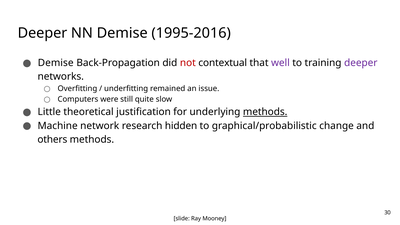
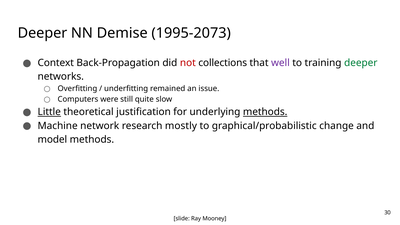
1995-2016: 1995-2016 -> 1995-2073 (191, 33)
Demise: Demise -> Context (56, 63)
contextual: contextual -> collections (223, 63)
deeper colour: purple -> green (361, 63)
Little underline: none -> present (49, 112)
hidden: hidden -> mostly (181, 126)
others: others -> model (52, 140)
